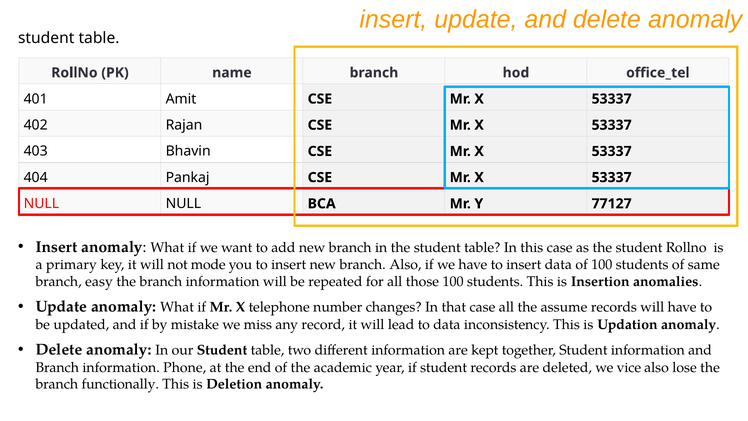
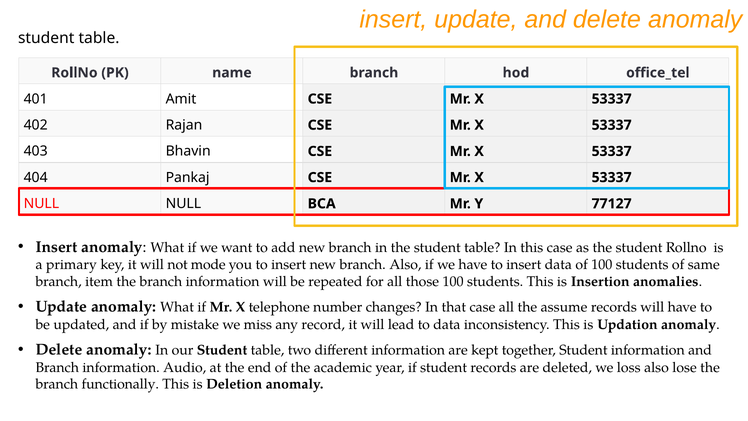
easy: easy -> item (99, 281)
Phone: Phone -> Audio (185, 367)
vice: vice -> loss (629, 367)
